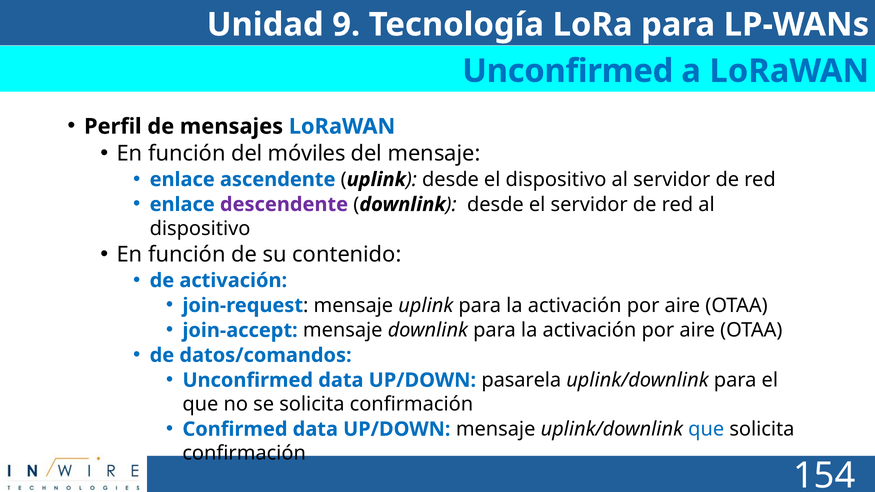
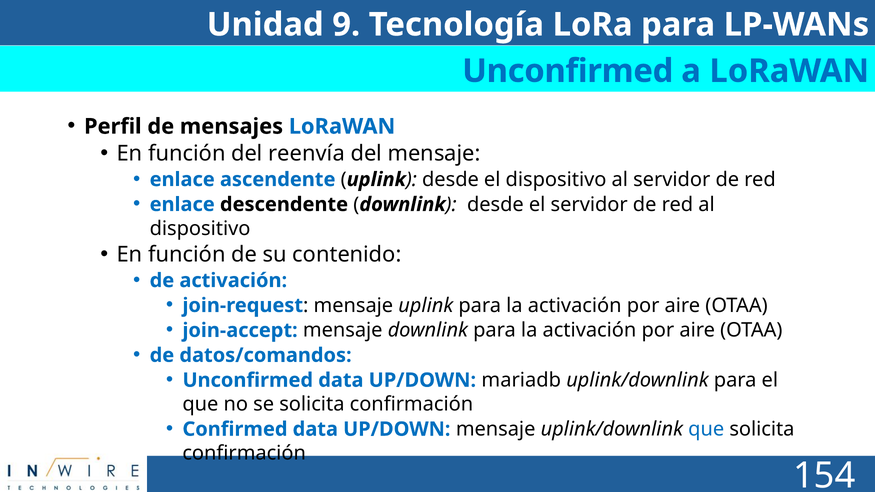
móviles: móviles -> reenvía (307, 154)
descendente colour: purple -> black (284, 204)
pasarela: pasarela -> mariadb (521, 380)
